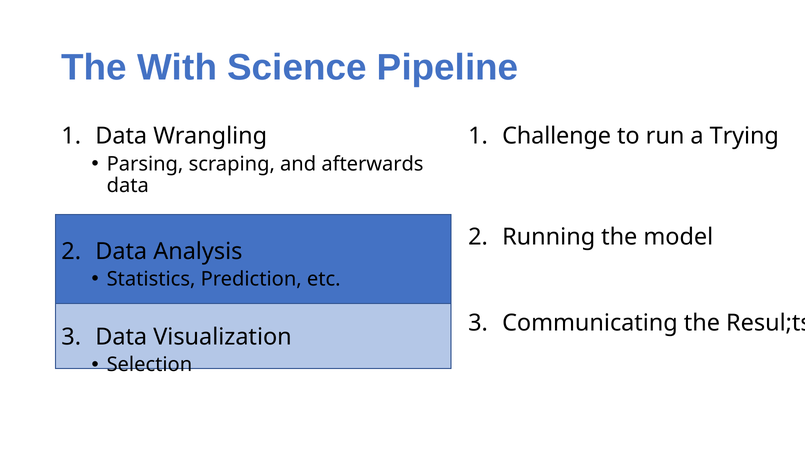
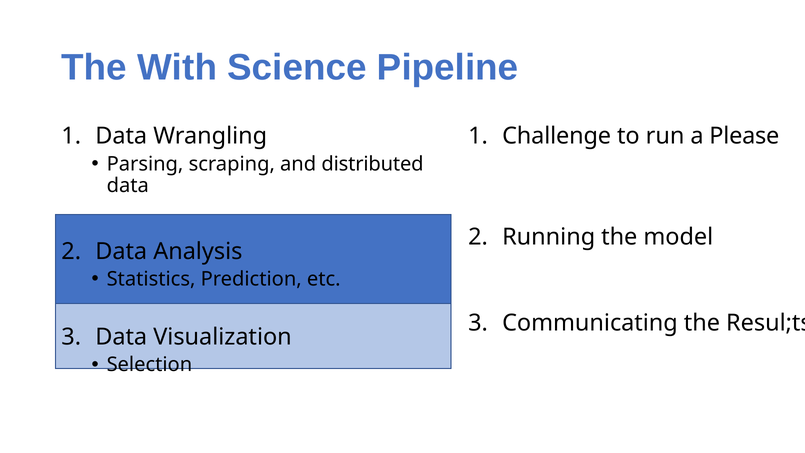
Trying: Trying -> Please (744, 136)
afterwards: afterwards -> distributed (373, 164)
